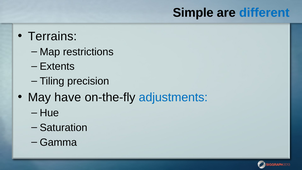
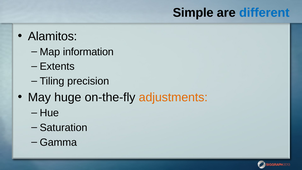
Terrains: Terrains -> Alamitos (53, 36)
restrictions: restrictions -> information (88, 52)
have: have -> huge (68, 97)
adjustments colour: blue -> orange (173, 97)
